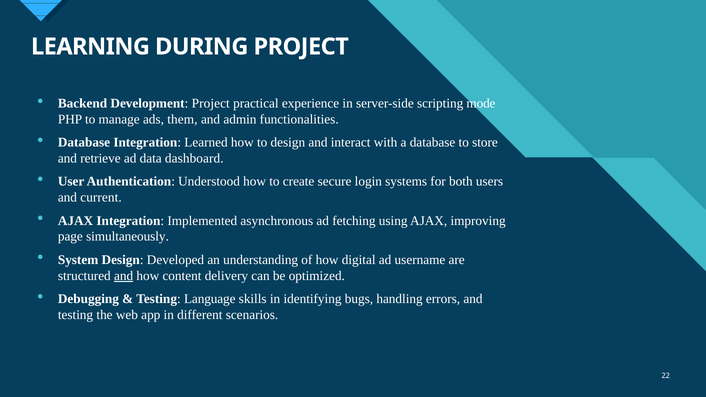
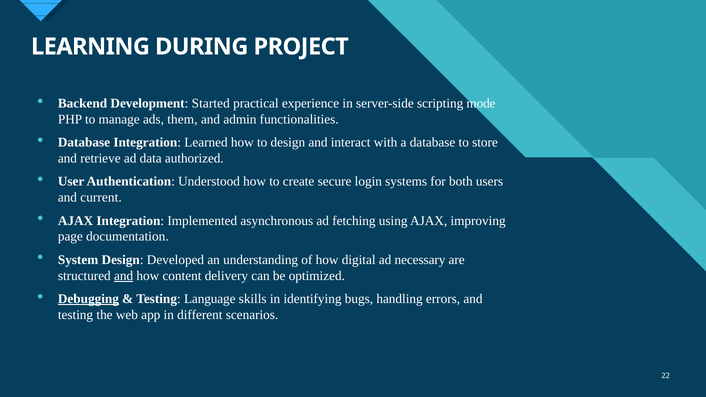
Development Project: Project -> Started (211, 103)
dashboard: dashboard -> authorized (194, 158)
simultaneously: simultaneously -> documentation (127, 237)
username: username -> necessary (420, 260)
Debugging underline: none -> present (88, 299)
